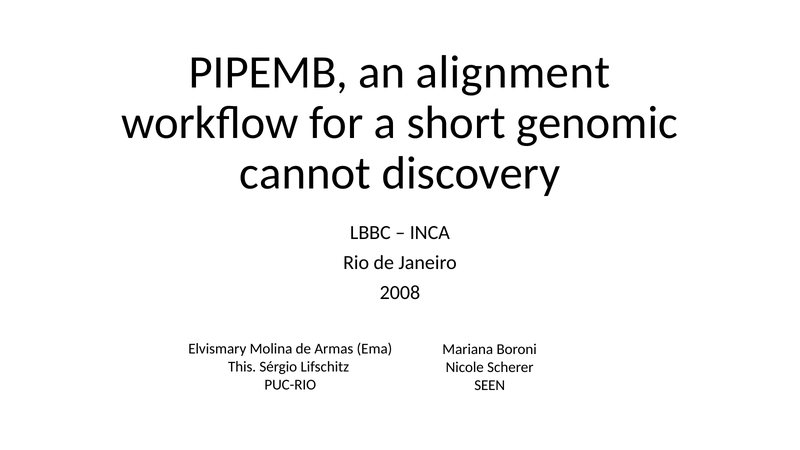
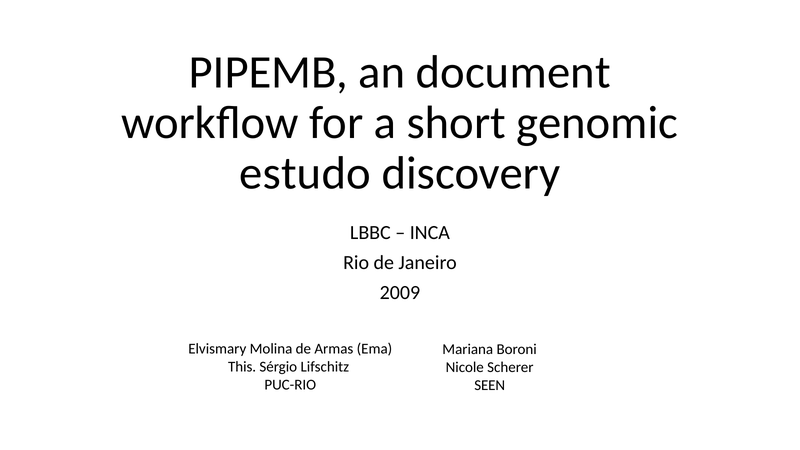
alignment: alignment -> document (513, 72)
cannot: cannot -> estudo (305, 173)
2008: 2008 -> 2009 (400, 293)
